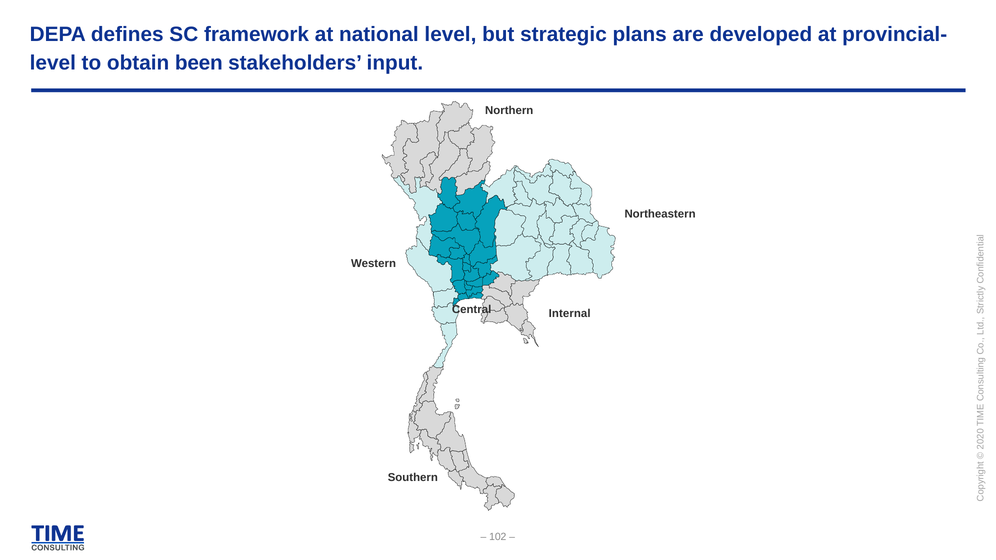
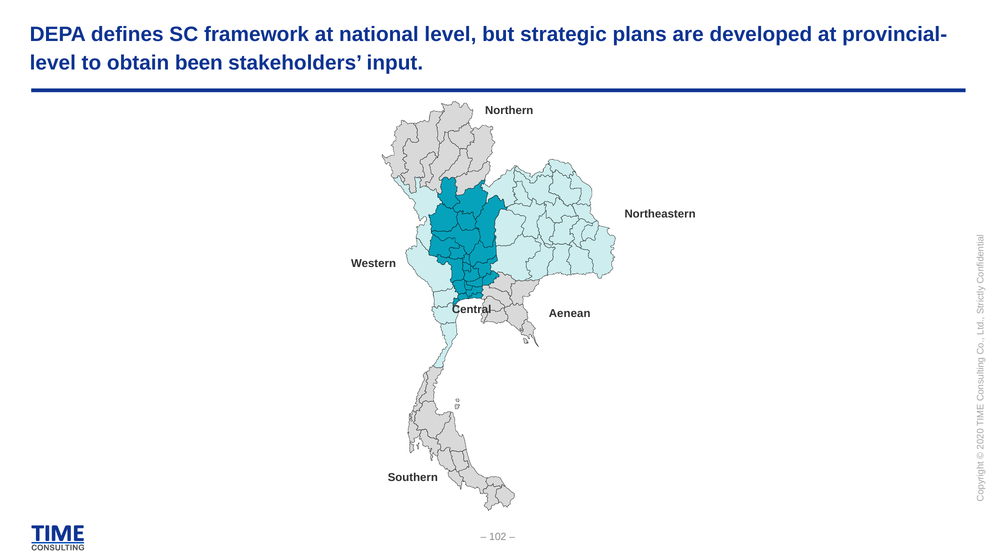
Internal: Internal -> Aenean (570, 314)
